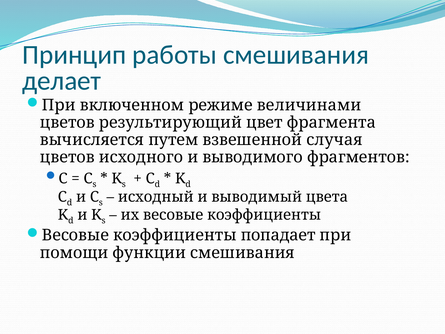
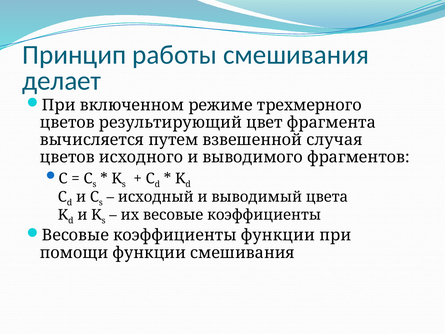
величинами: величинами -> трехмерного (309, 105)
коэффициенты попадает: попадает -> функции (278, 235)
